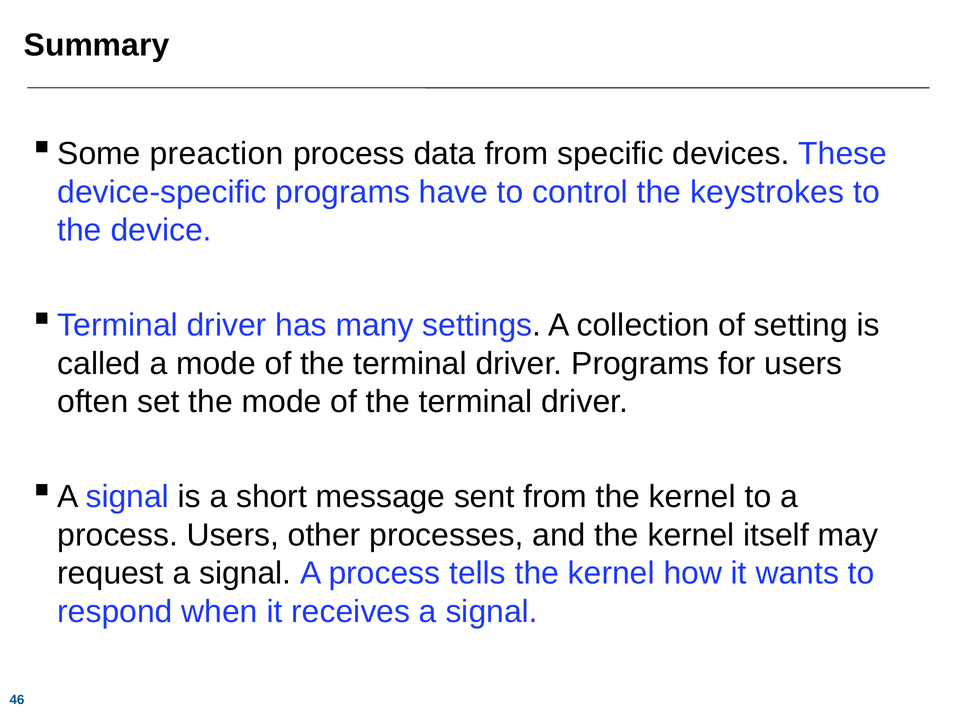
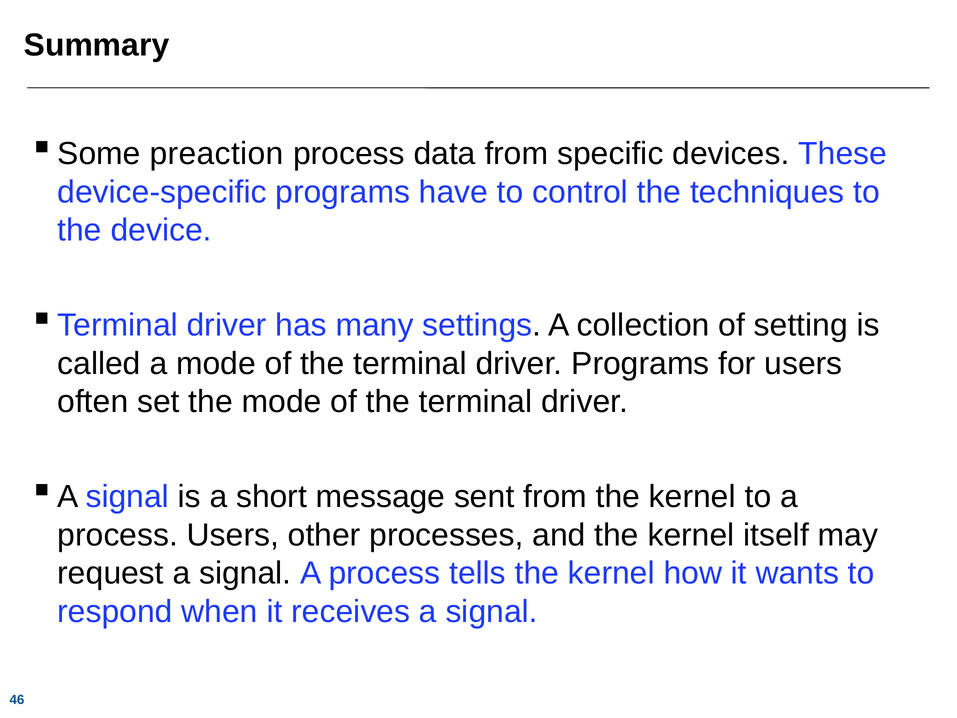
keystrokes: keystrokes -> techniques (767, 192)
